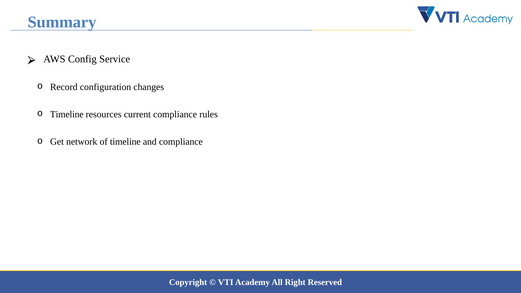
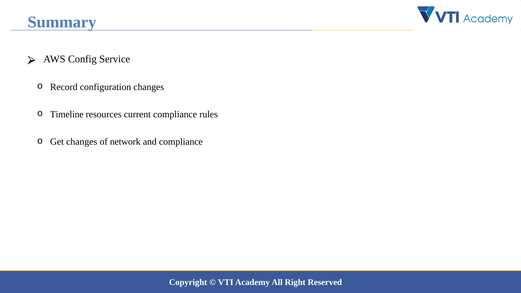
Get network: network -> changes (82, 142)
of timeline: timeline -> network (125, 142)
